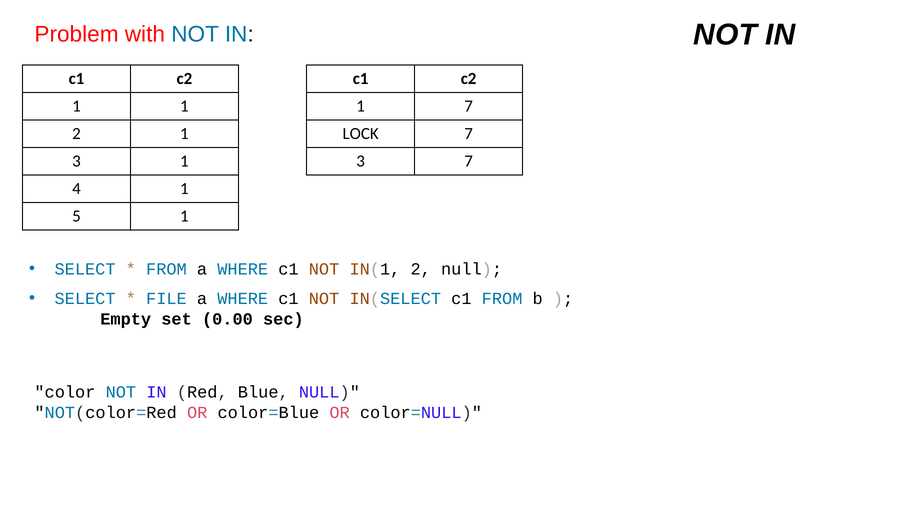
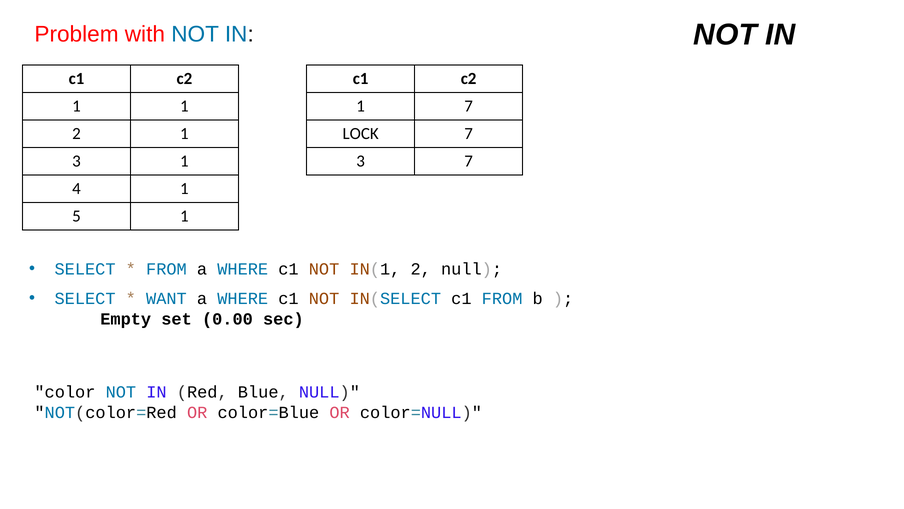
FILE: FILE -> WANT (166, 298)
